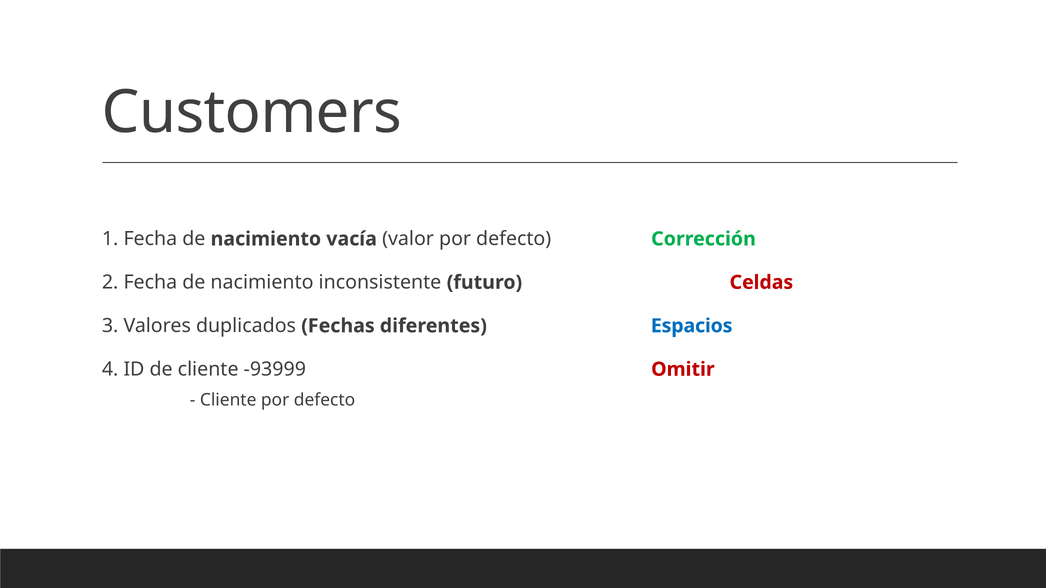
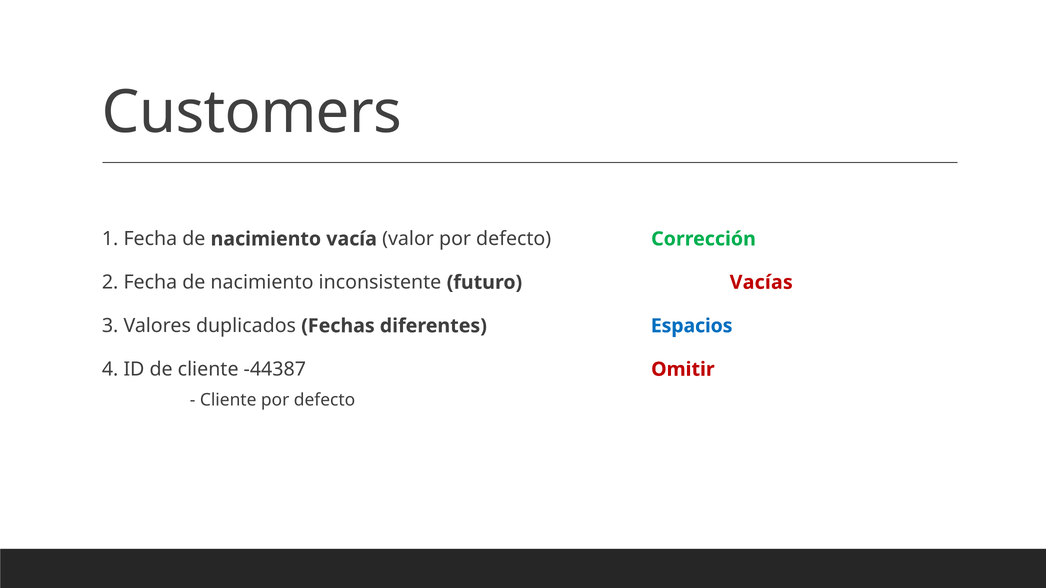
Celdas: Celdas -> Vacías (761, 283)
-93999: -93999 -> -44387 (275, 370)
